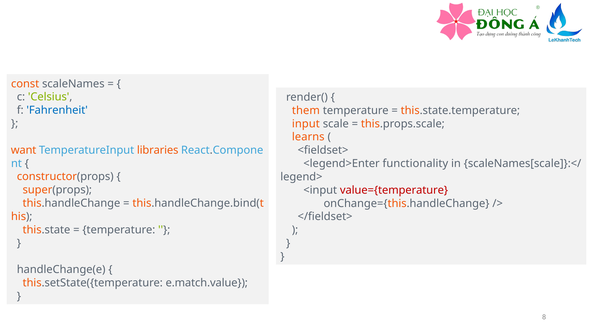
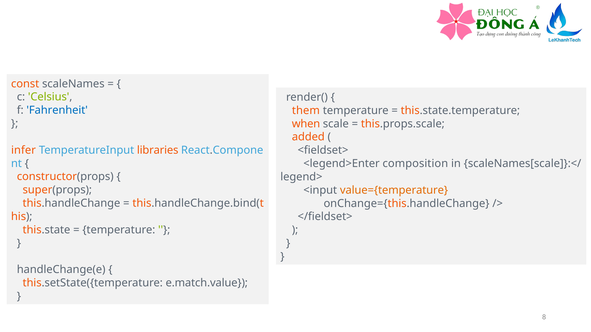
input: input -> when (306, 124)
learns: learns -> added (308, 137)
want: want -> infer (23, 150)
functionality: functionality -> composition (415, 164)
value={temperature colour: red -> orange (394, 190)
